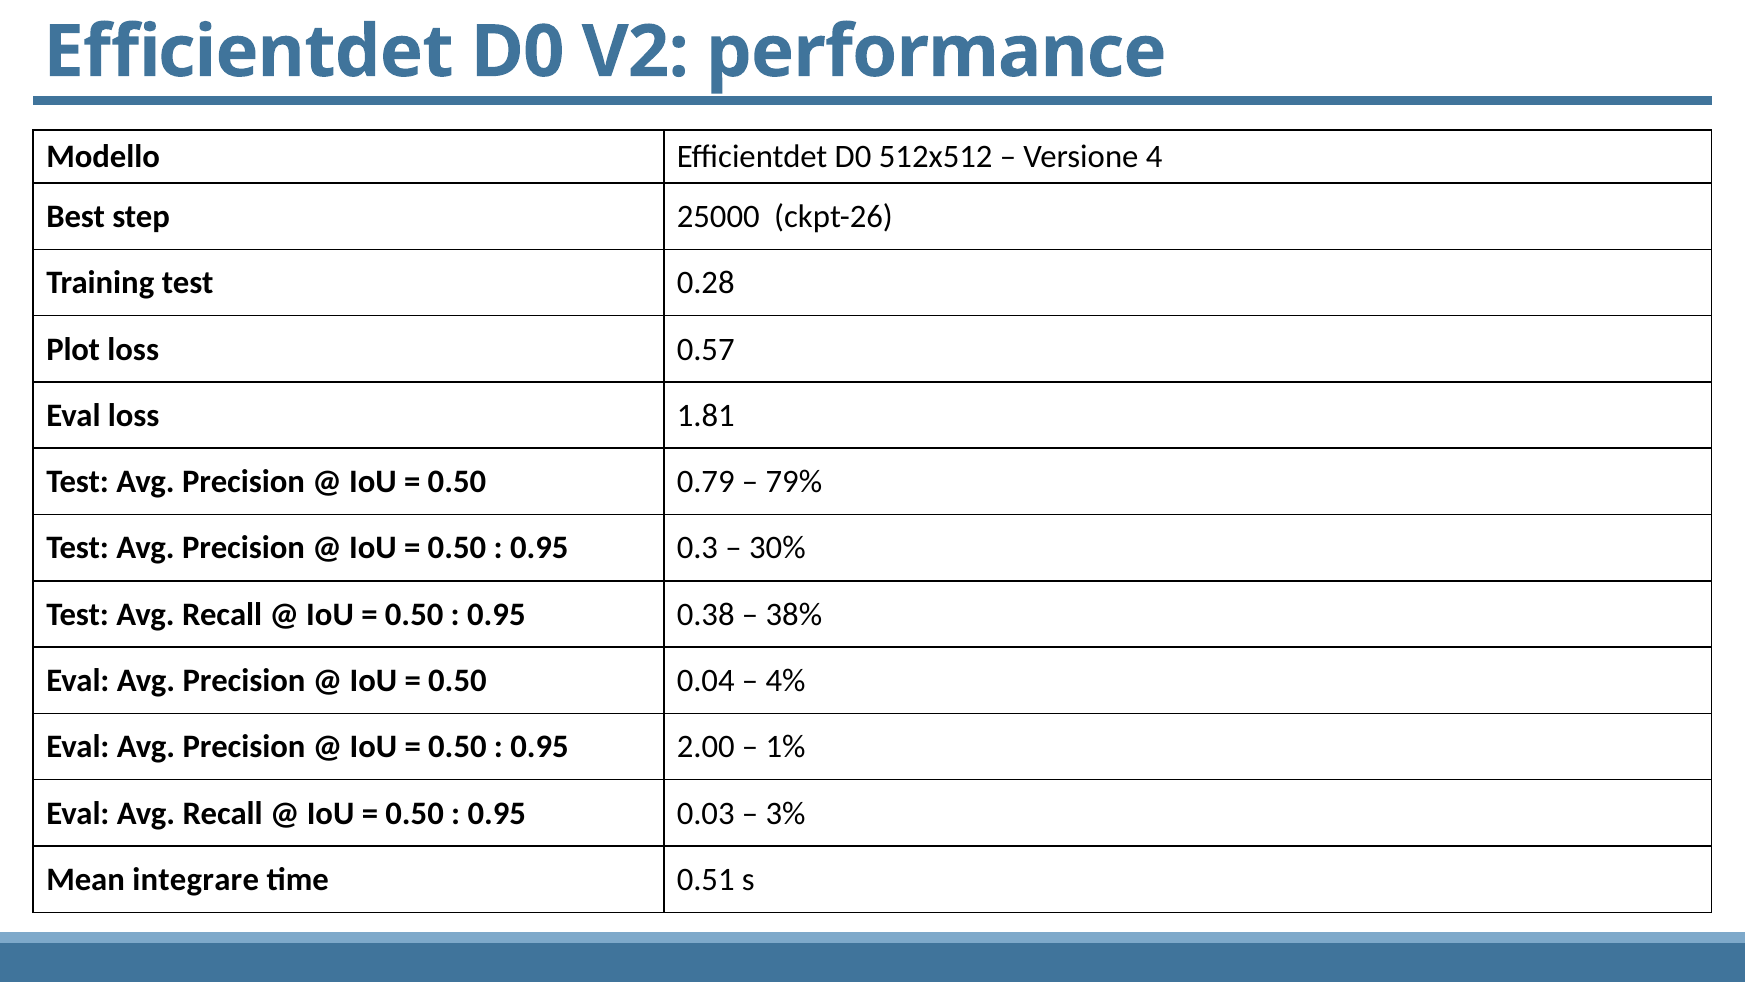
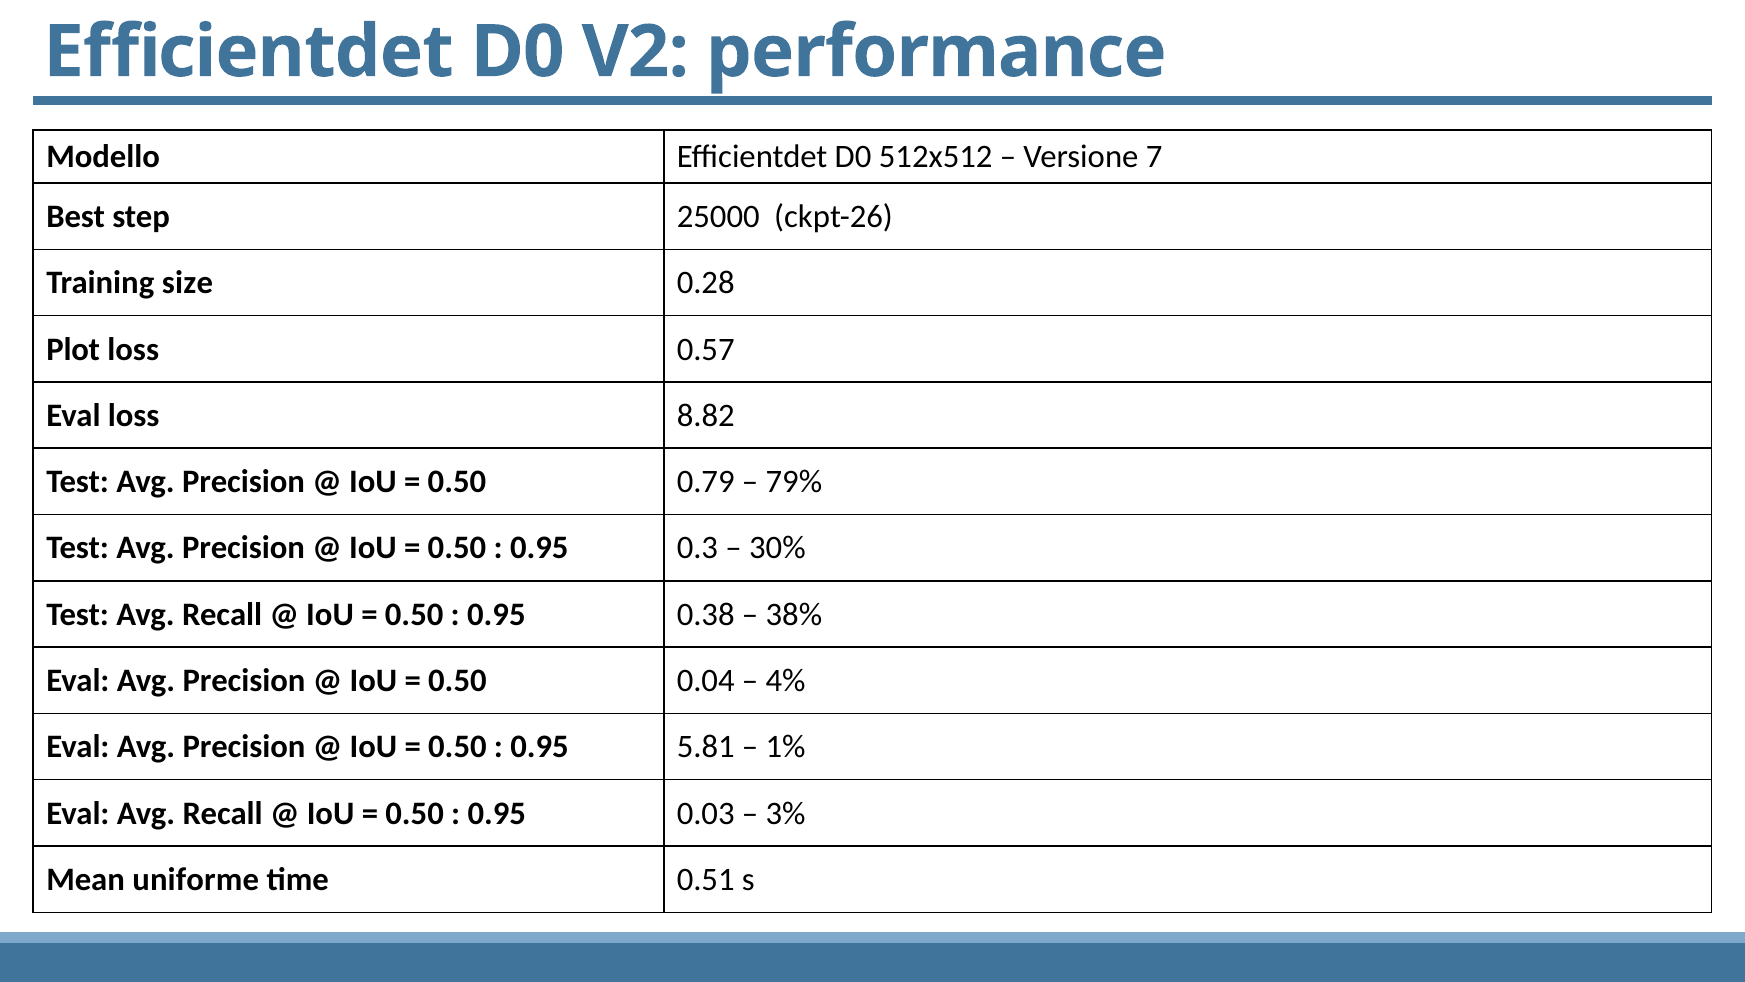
4: 4 -> 7 (1154, 157)
Training test: test -> size (187, 283)
1.81: 1.81 -> 8.82 (706, 415)
2.00: 2.00 -> 5.81 (706, 747)
integrare: integrare -> uniforme (196, 879)
